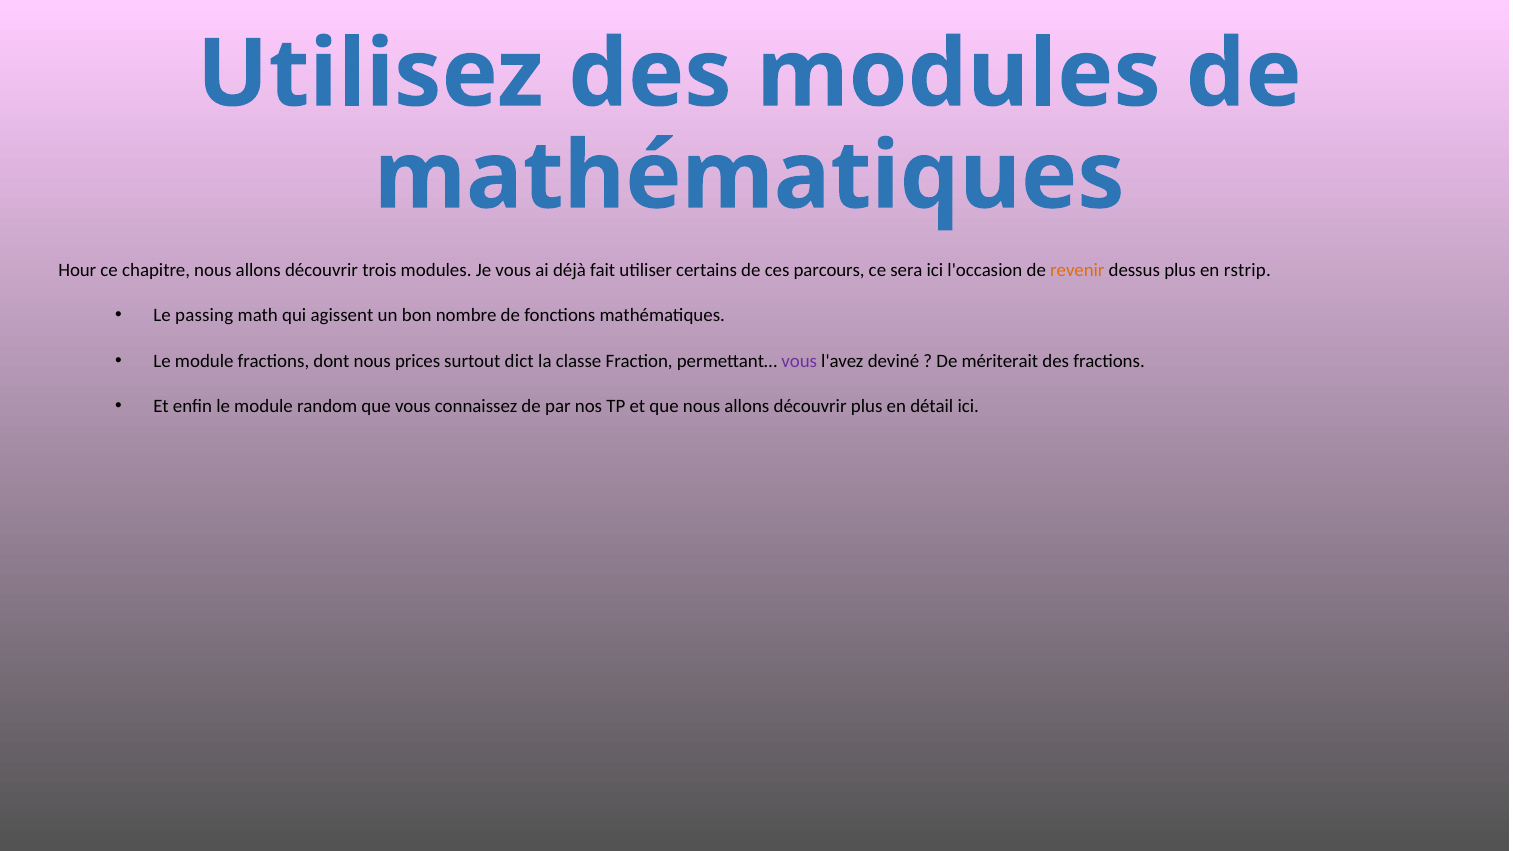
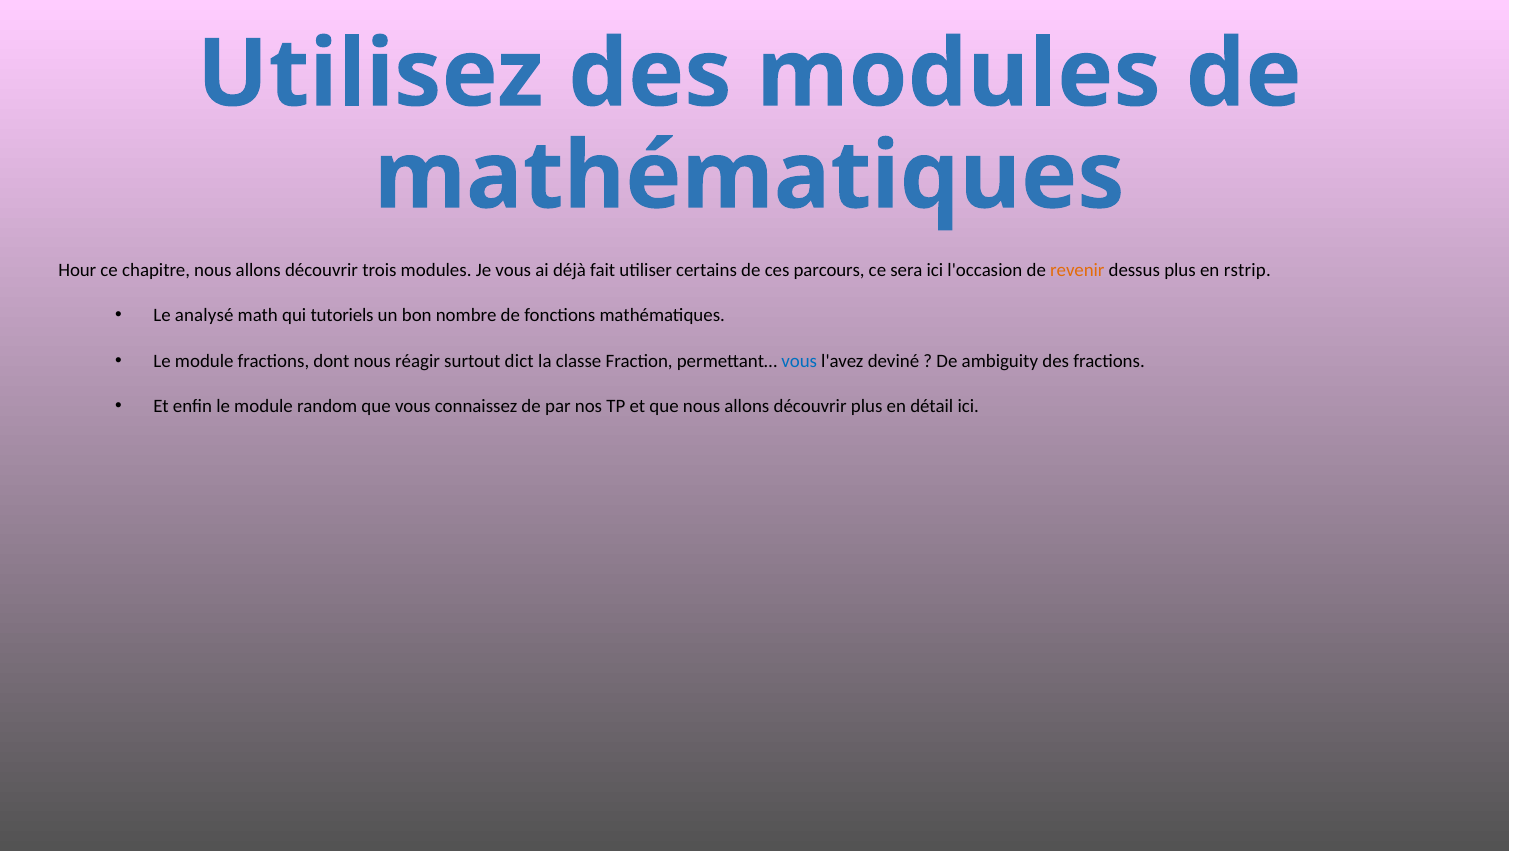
passing: passing -> analysé (204, 315)
agissent: agissent -> tutoriels (342, 315)
prices: prices -> réagir (418, 361)
vous colour: purple -> blue (799, 361)
mériterait: mériterait -> ambiguity (1000, 361)
